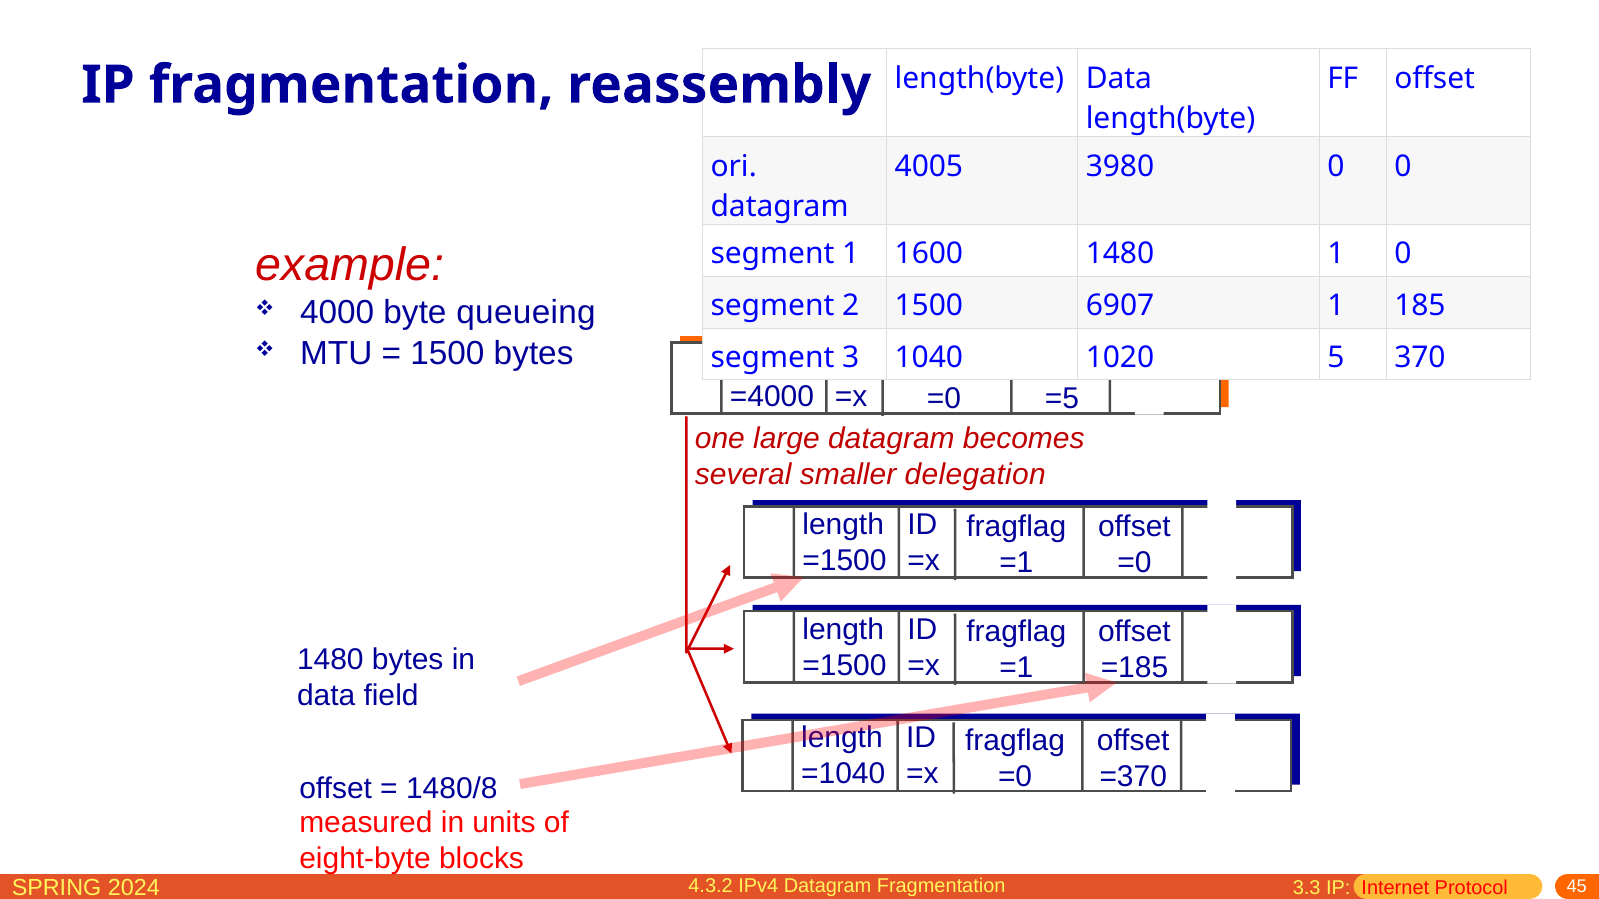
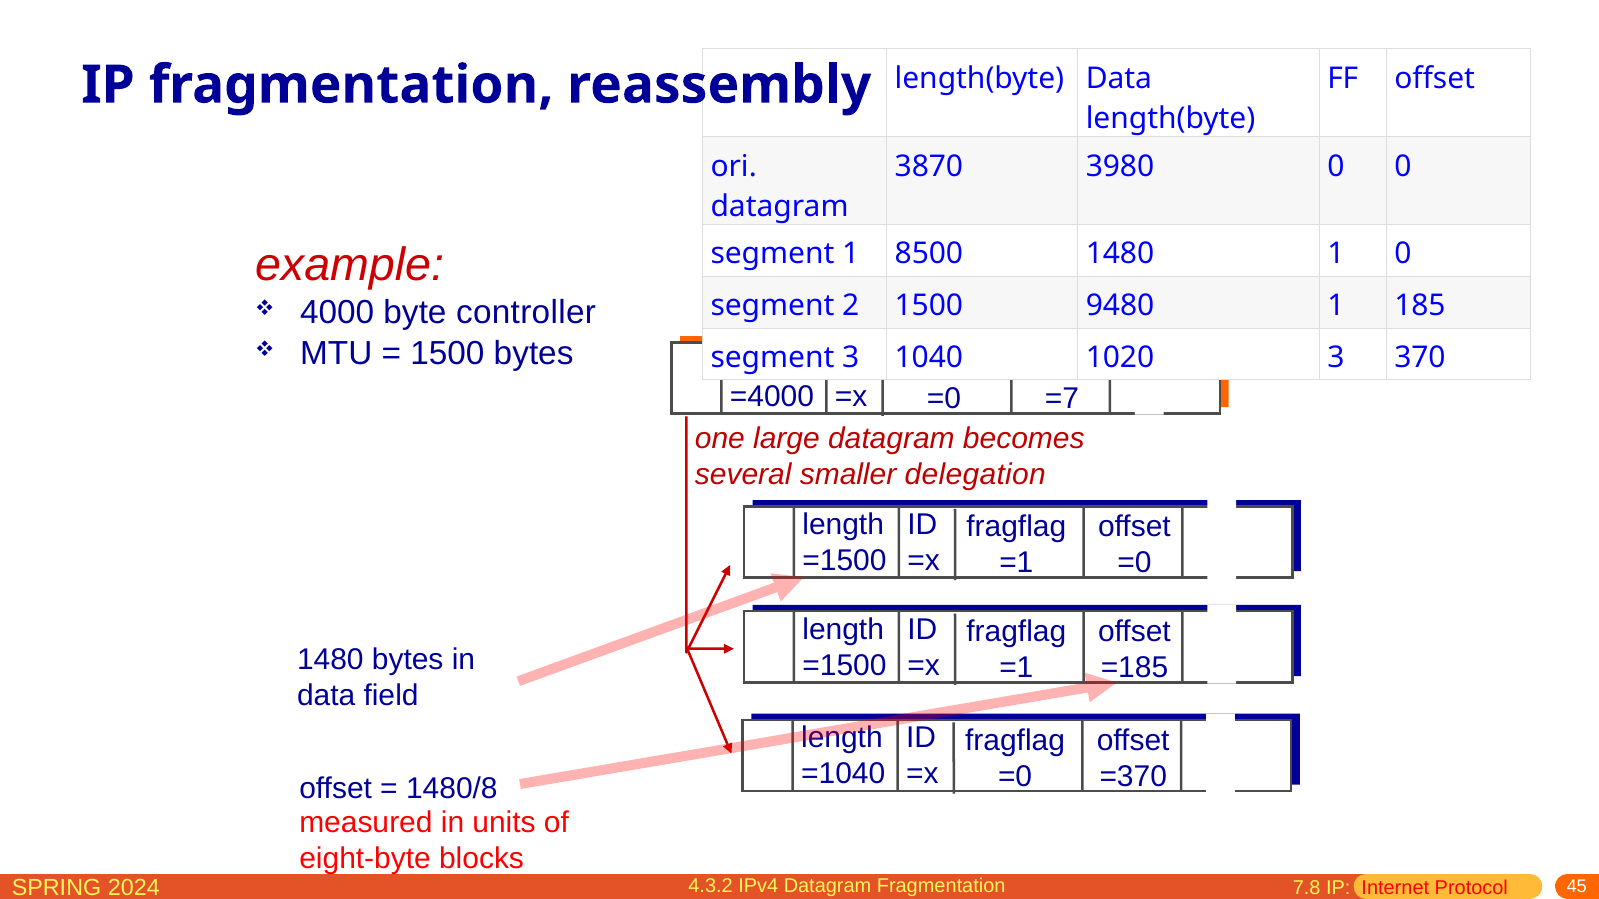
4005: 4005 -> 3870 (929, 166)
1600: 1600 -> 8500 (929, 254)
6907: 6907 -> 9480 (1120, 306)
queueing: queueing -> controller (526, 313)
1020 5: 5 -> 3 (1336, 358)
=5: =5 -> =7 (1062, 399)
3.3: 3.3 -> 7.8 (1307, 888)
